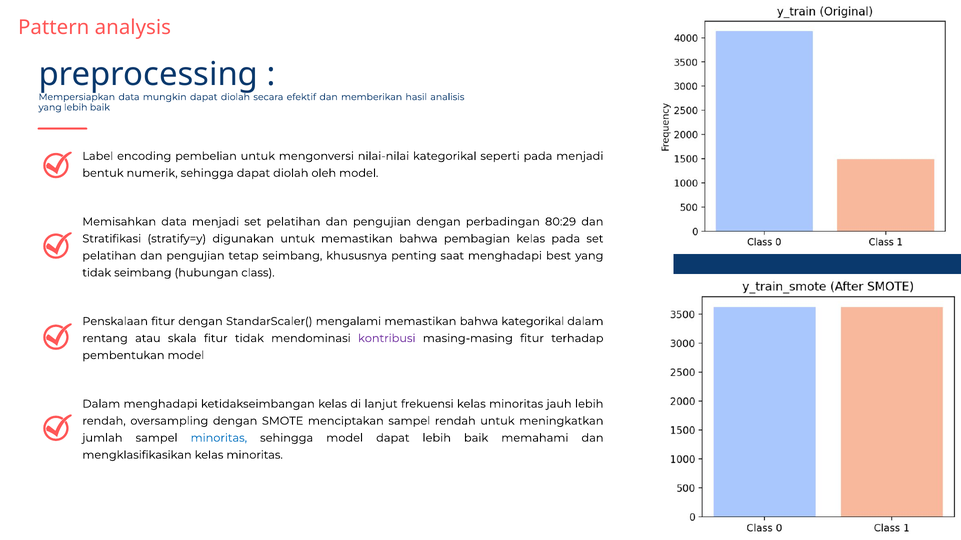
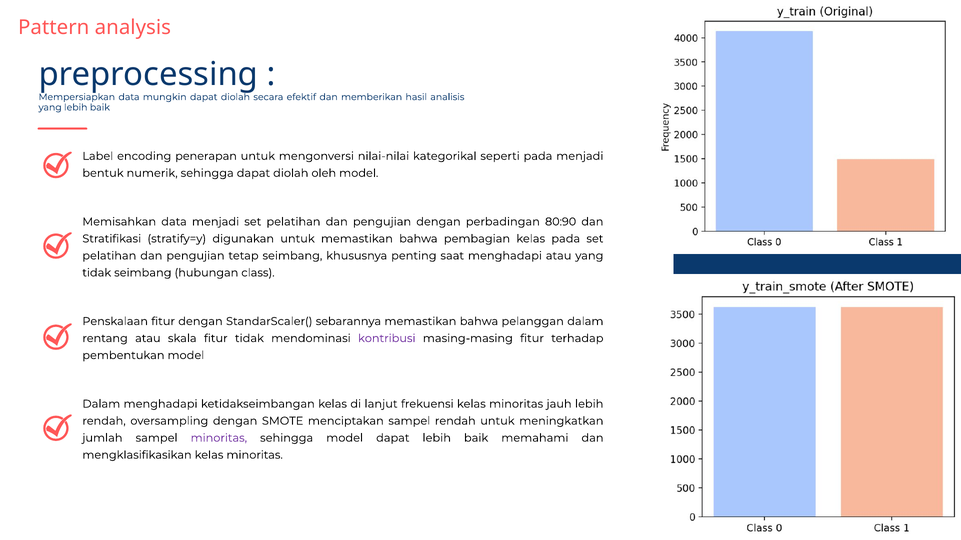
pembelian: pembelian -> penerapan (206, 156)
80:29: 80:29 -> 80:90 (561, 222)
menghadapi best: best -> atau (559, 256)
mengalami: mengalami -> sebarannya (348, 322)
bahwa kategorikal: kategorikal -> pelanggan (533, 322)
minoritas colour: blue -> purple (219, 438)
